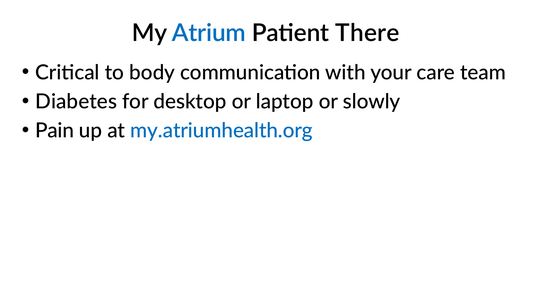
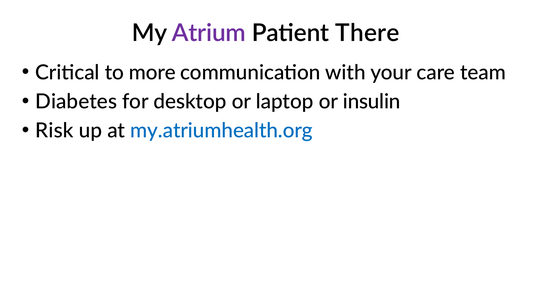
Atrium colour: blue -> purple (209, 33)
body: body -> more (152, 73)
slowly: slowly -> insulin (372, 102)
Pain: Pain -> Risk (54, 131)
